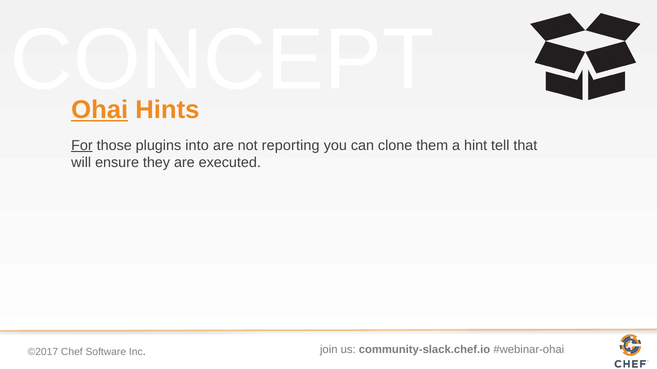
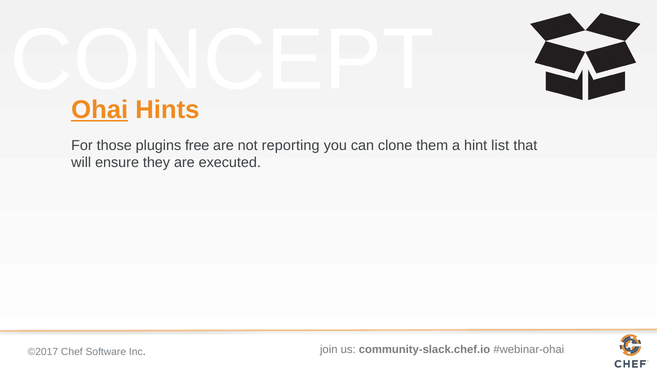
For underline: present -> none (82, 146)
into: into -> free (197, 146)
tell: tell -> list (500, 146)
